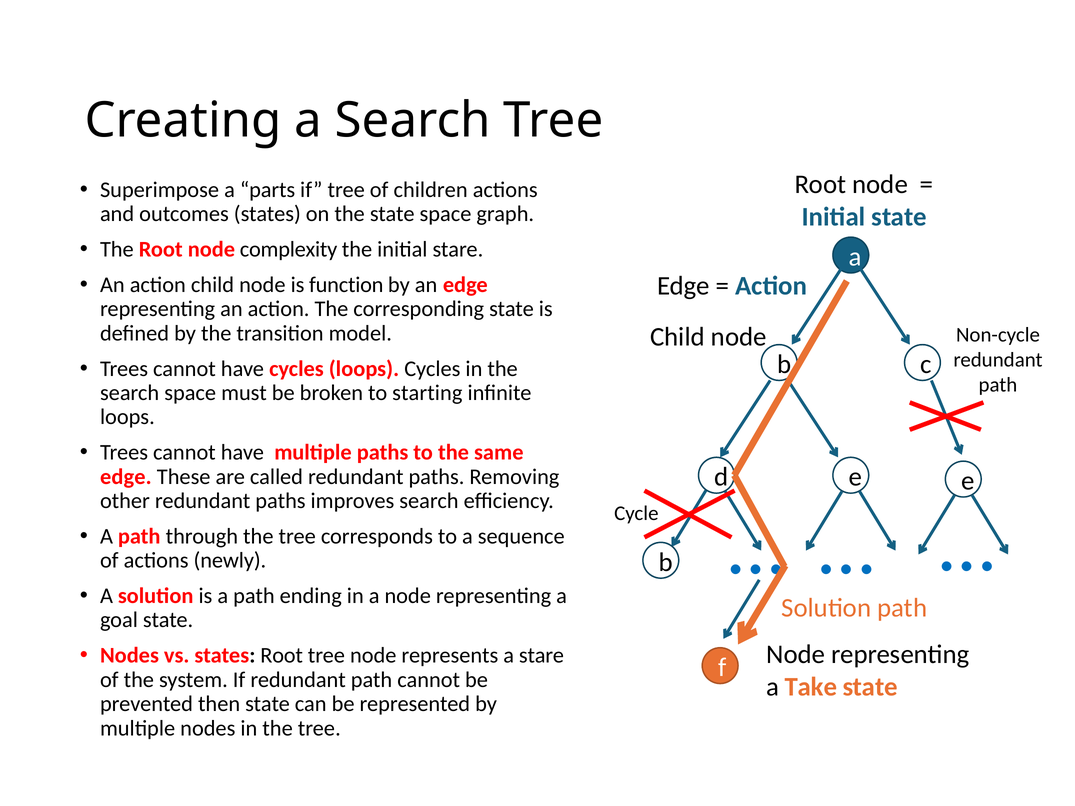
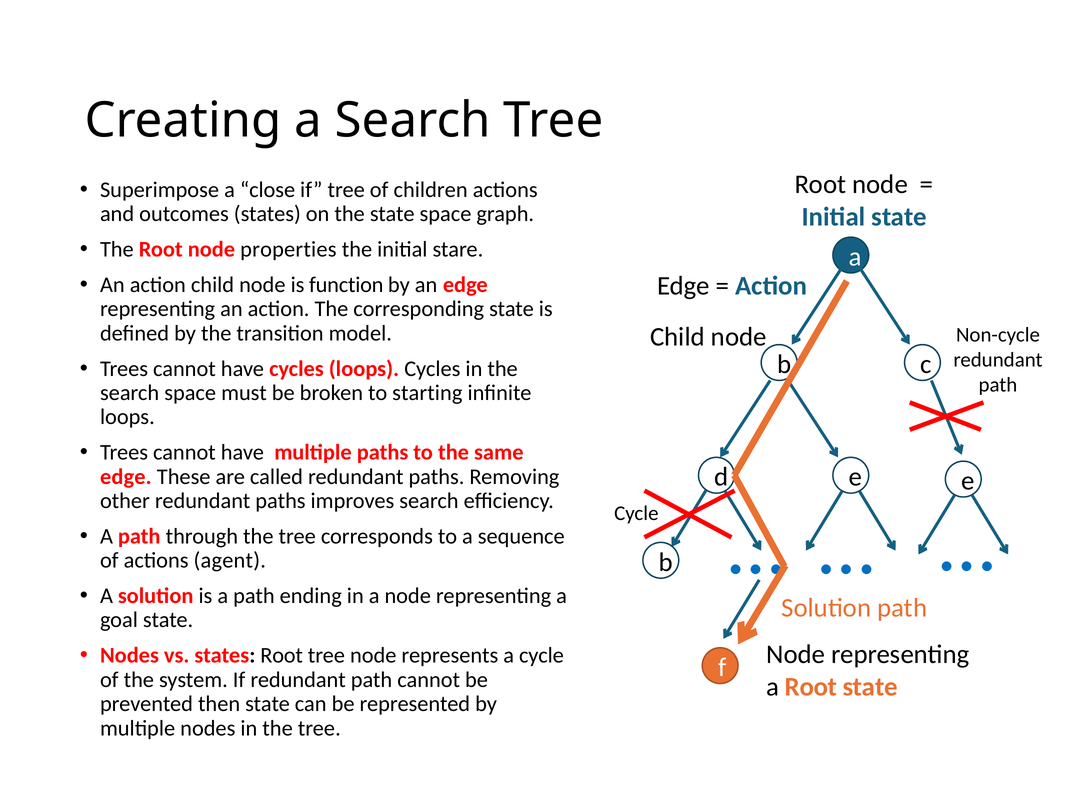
parts: parts -> close (268, 190)
complexity: complexity -> properties (288, 250)
newly: newly -> agent (230, 561)
a stare: stare -> cycle (541, 656)
a Take: Take -> Root (811, 687)
